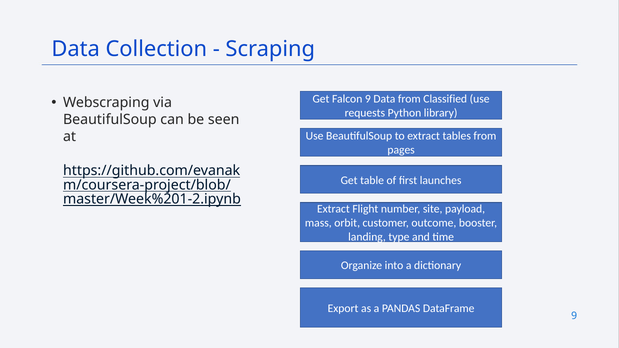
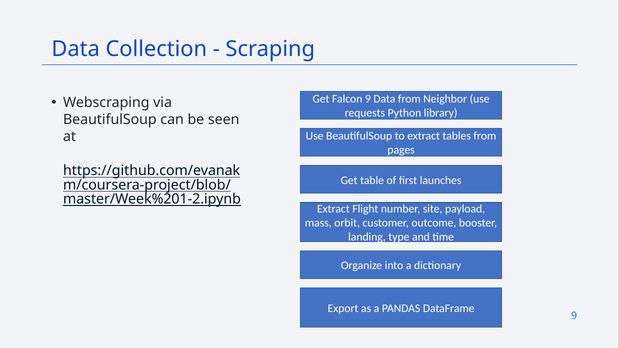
Classified: Classified -> Neighbor (445, 99)
